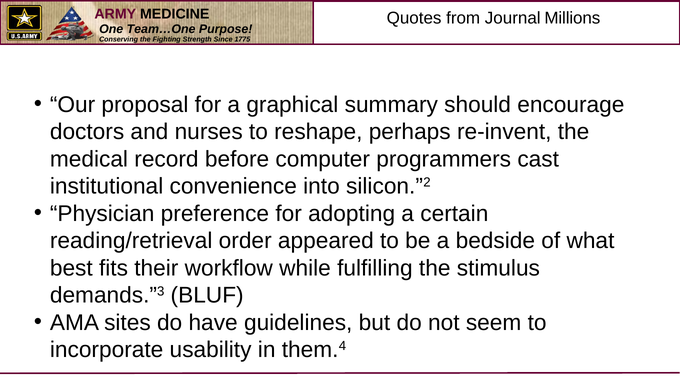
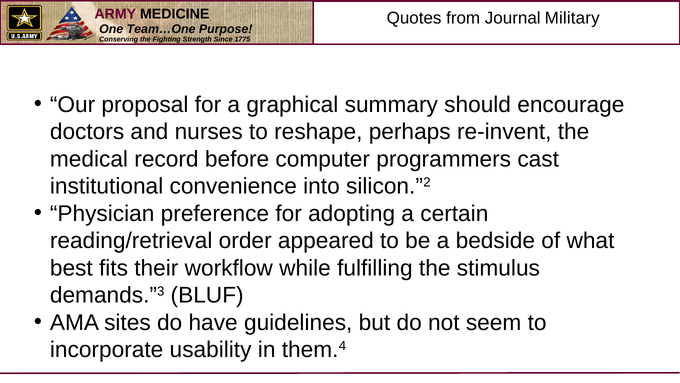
Millions: Millions -> Military (572, 18)
